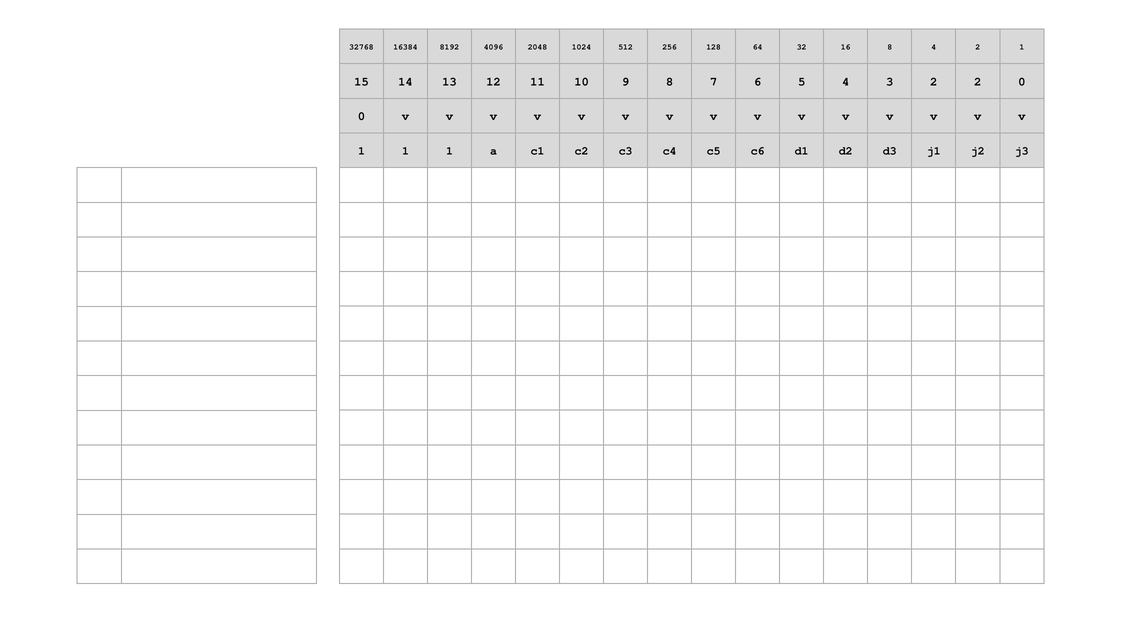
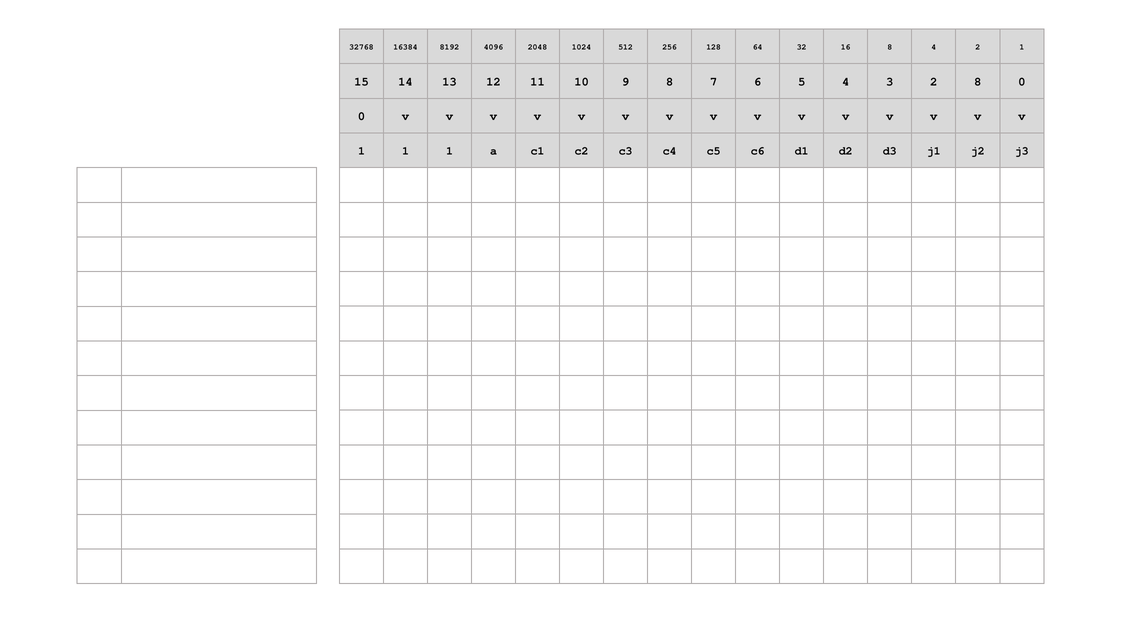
2 2: 2 -> 8 (978, 82)
